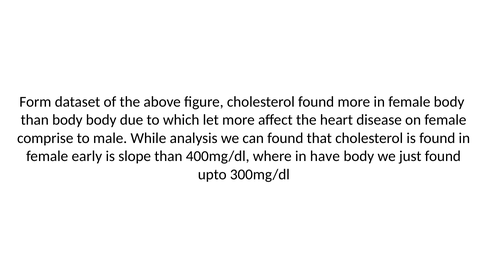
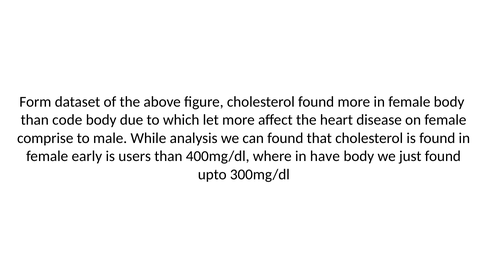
than body: body -> code (67, 120)
slope: slope -> users (135, 156)
